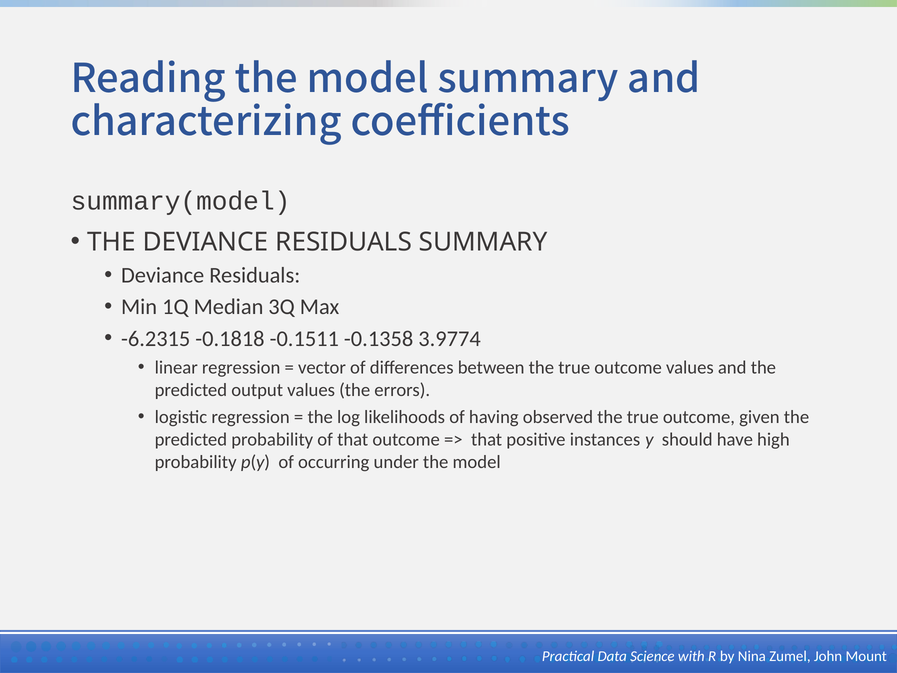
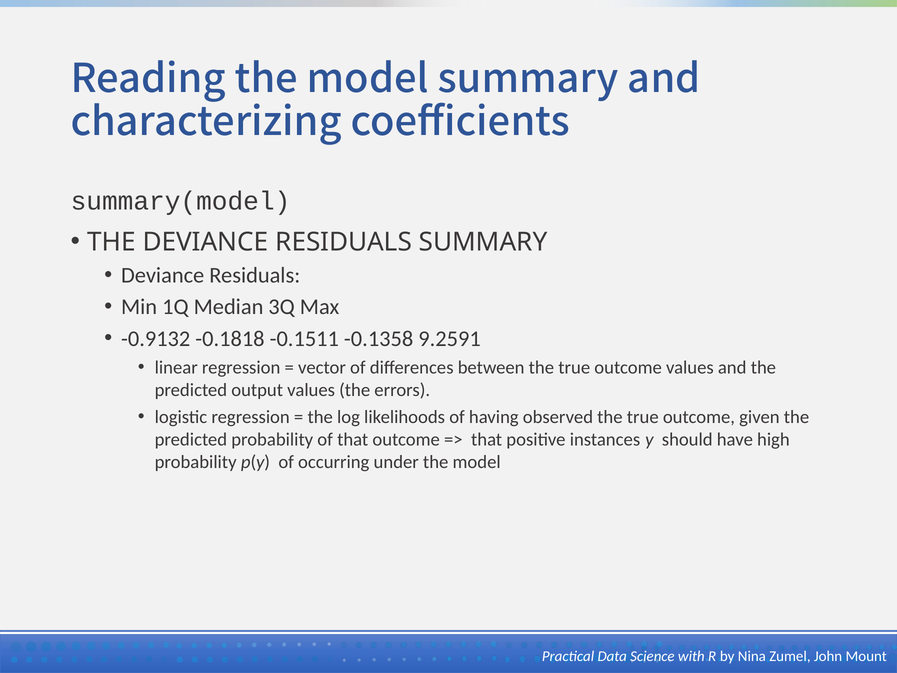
-6.2315: -6.2315 -> -0.9132 (156, 339)
3.9774: 3.9774 -> 9.2591 (450, 339)
